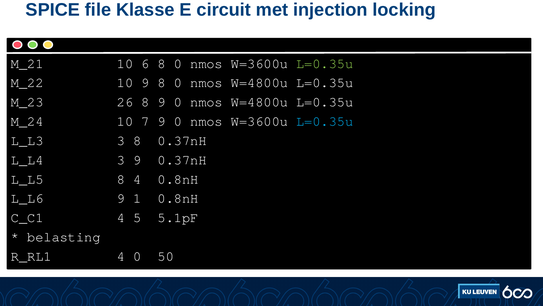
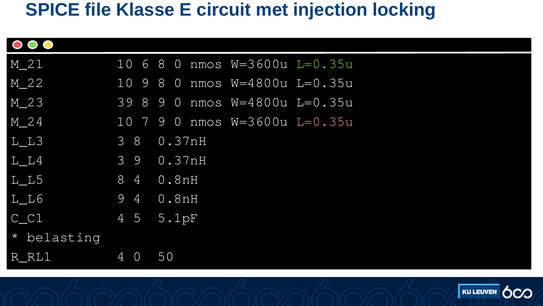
26: 26 -> 39 (125, 102)
L=0.35u colour: light blue -> pink (325, 121)
9 1: 1 -> 4 (137, 198)
